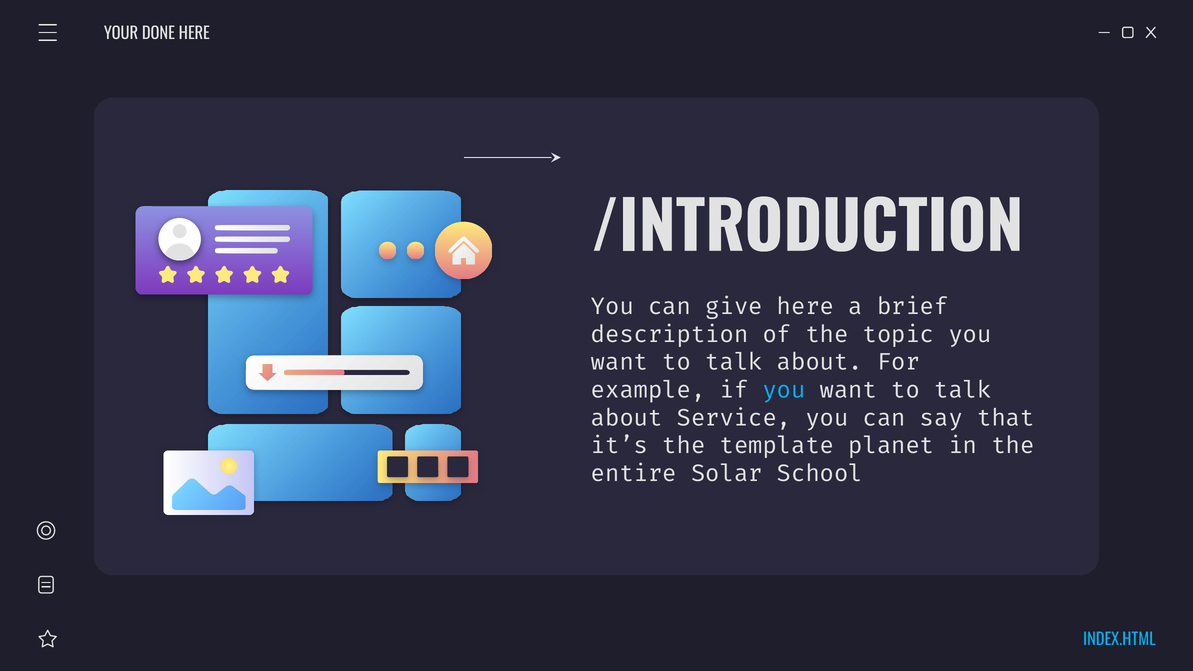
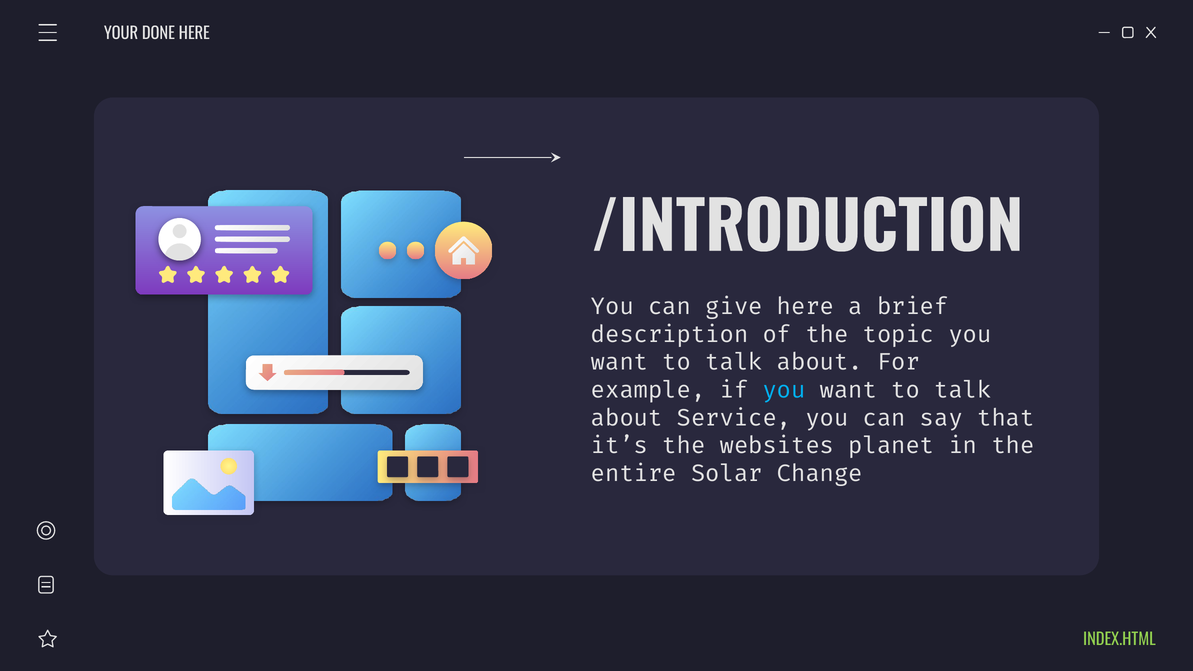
template: template -> websites (777, 446)
School: School -> Change (820, 474)
INDEX.HTML colour: light blue -> light green (1119, 640)
